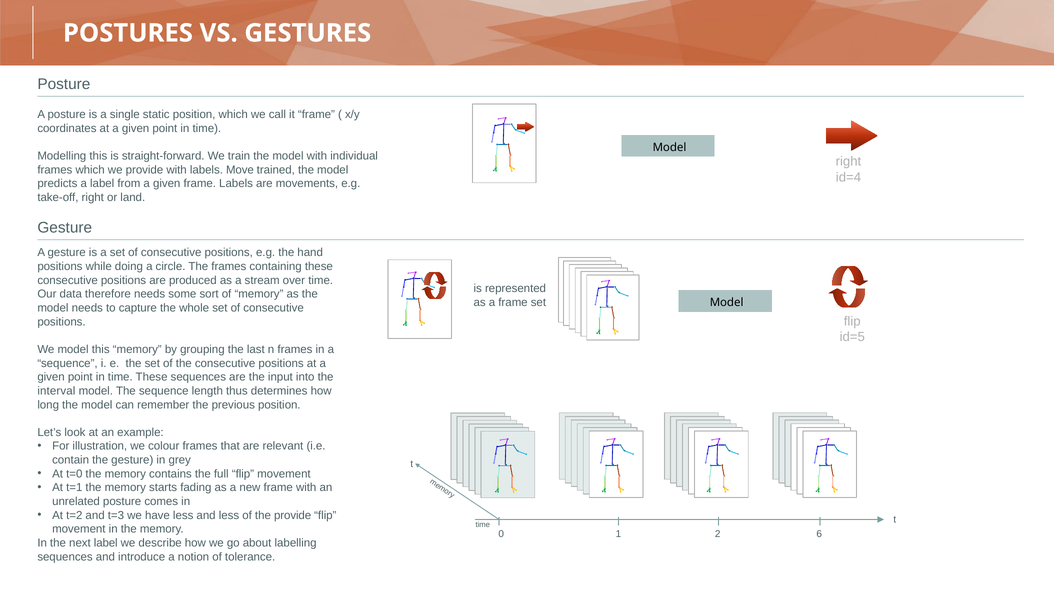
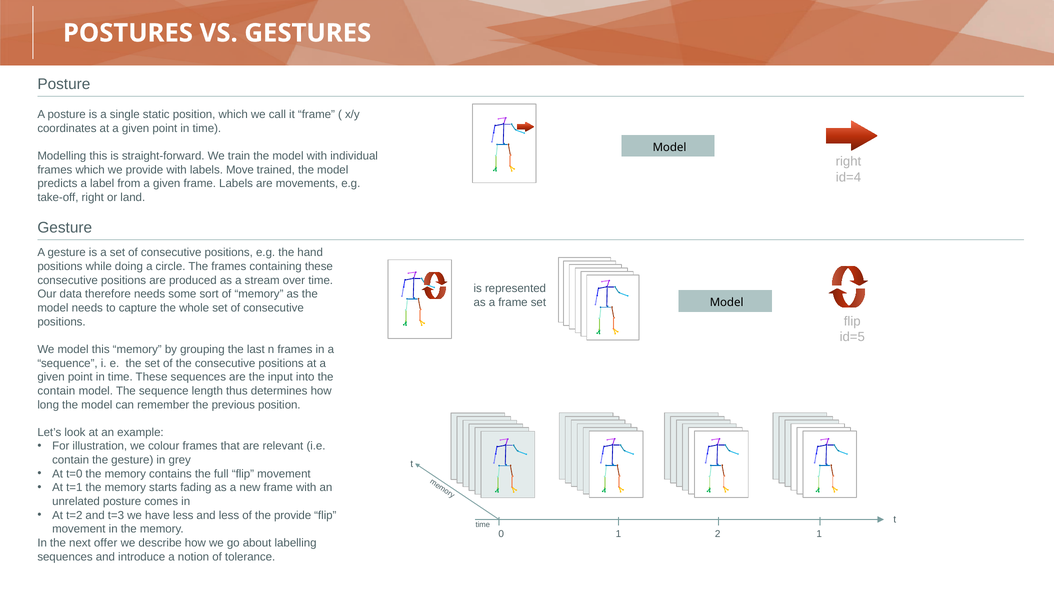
interval: interval -> contain (56, 391)
2 6: 6 -> 1 (819, 534)
next label: label -> offer (106, 543)
